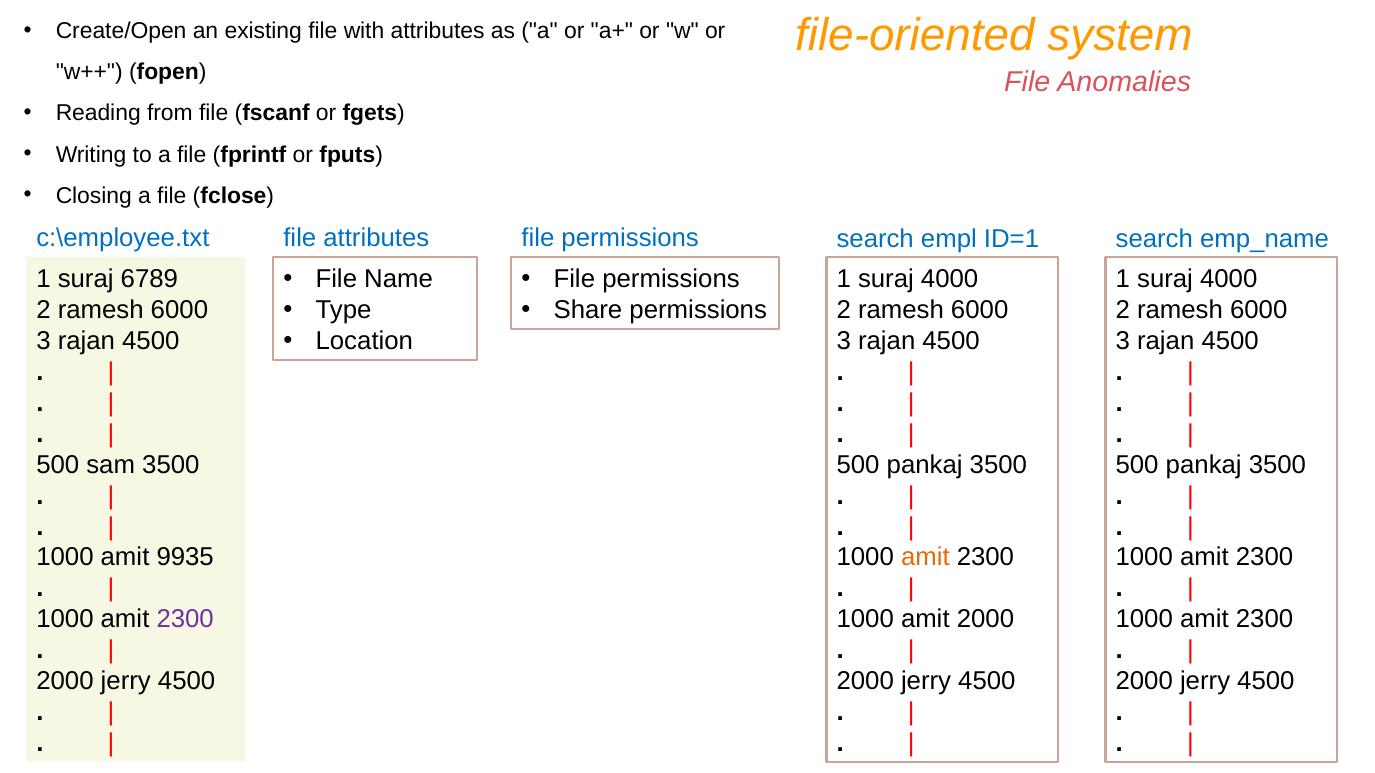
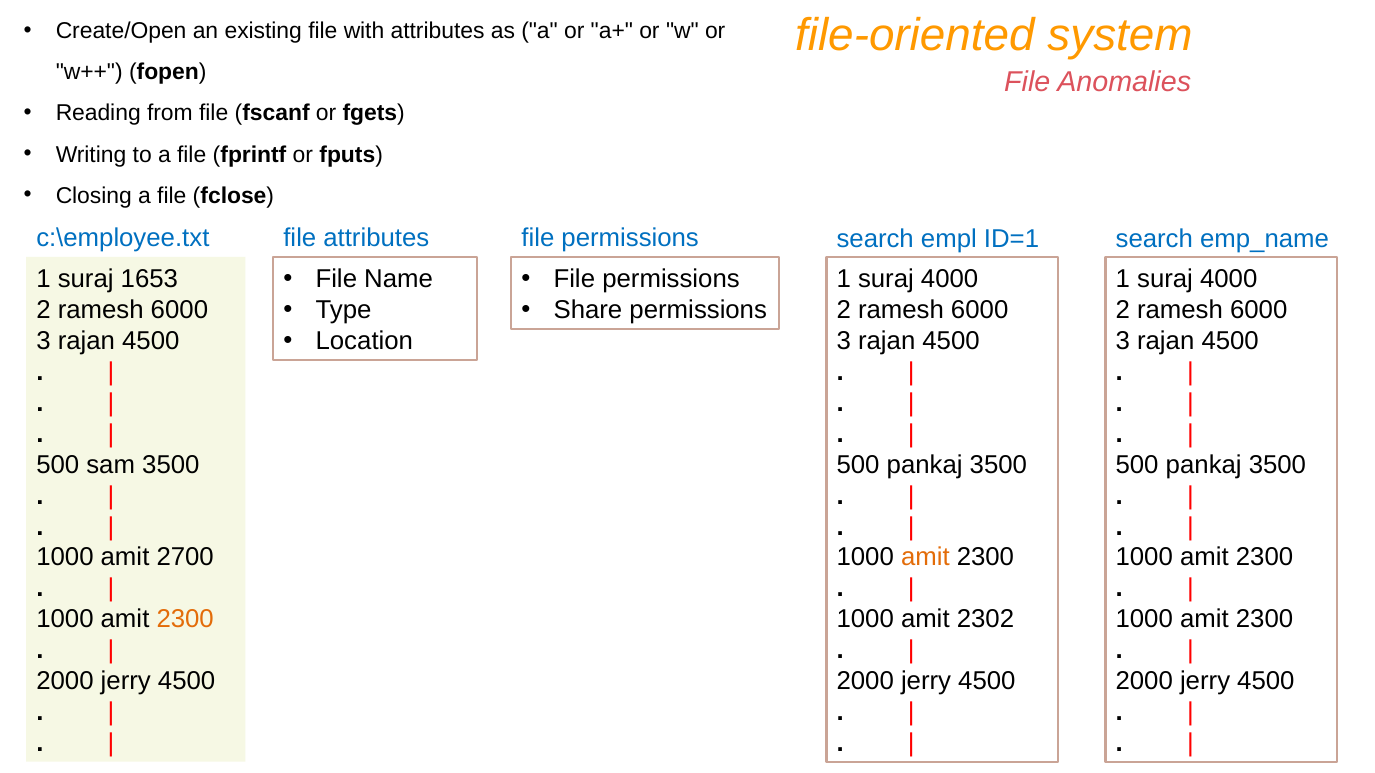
6789: 6789 -> 1653 (149, 279)
9935: 9935 -> 2700 (185, 558)
2300 colour: purple -> orange (185, 620)
amit 2000: 2000 -> 2302 (985, 620)
